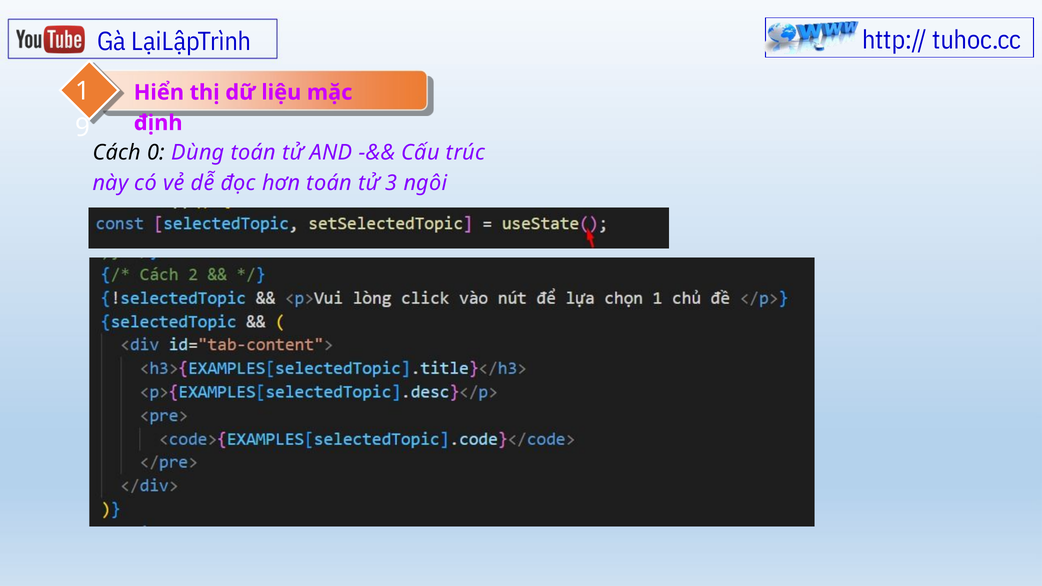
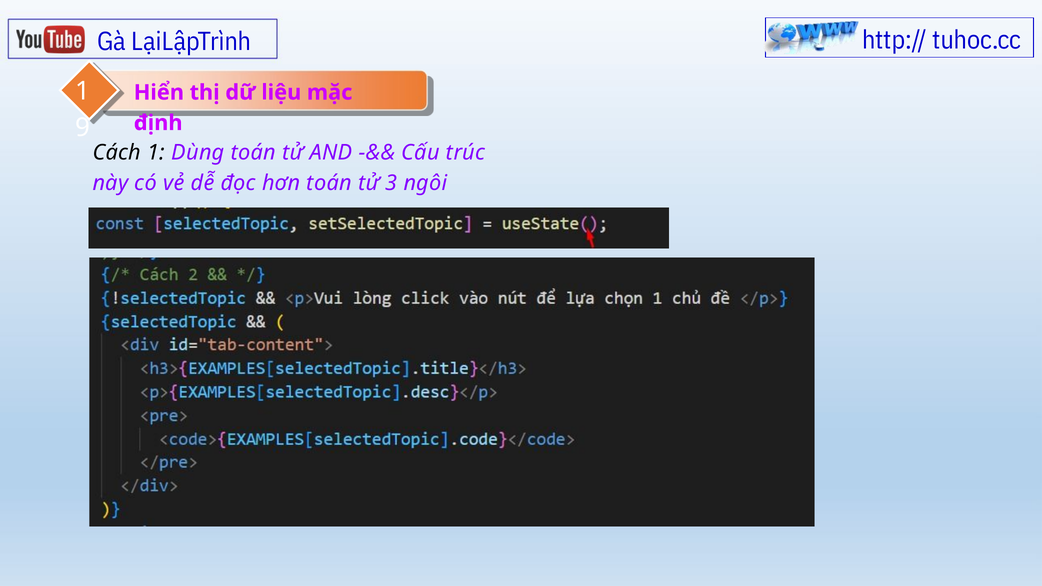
Cách 0: 0 -> 1 (156, 153)
